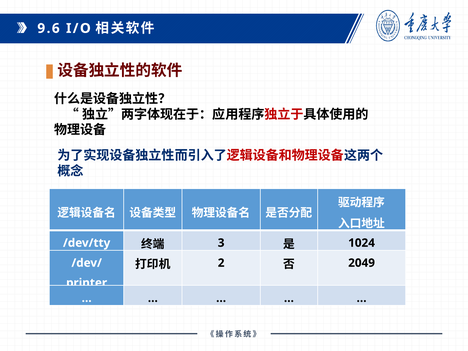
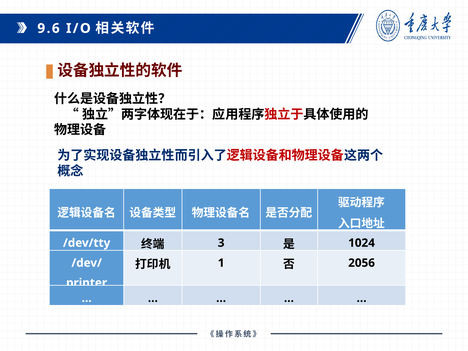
2: 2 -> 1 (221, 263)
2049: 2049 -> 2056 (362, 263)
